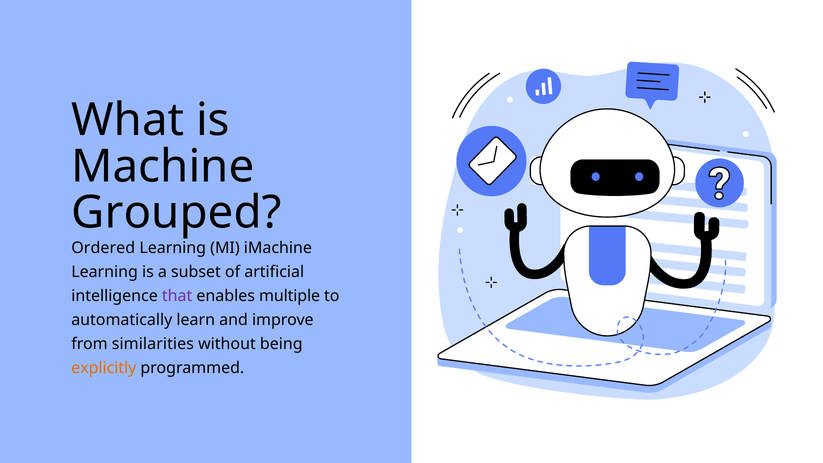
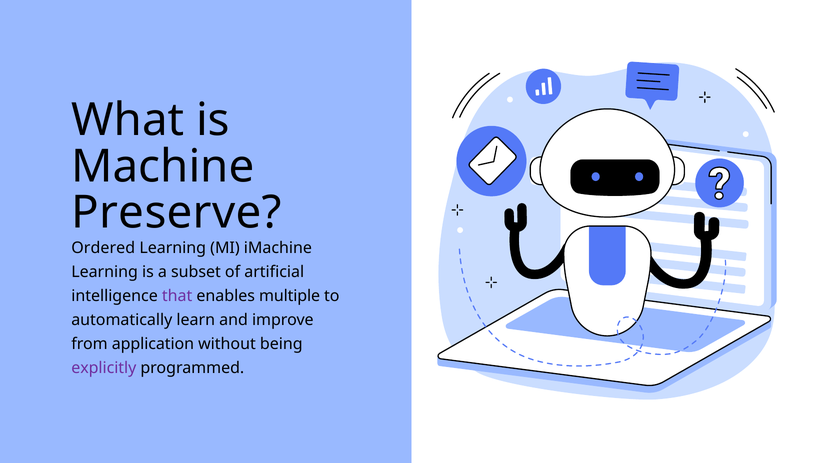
Grouped: Grouped -> Preserve (176, 213)
similarities: similarities -> application (153, 344)
explicitly colour: orange -> purple (104, 368)
